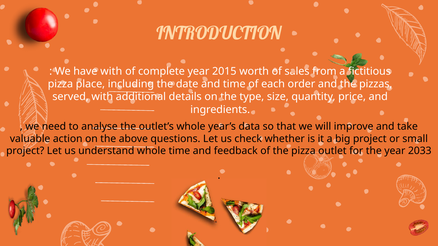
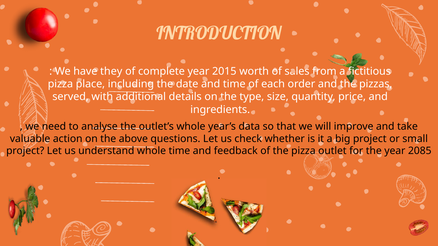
have with: with -> they (111, 71)
2033: 2033 -> 2085 (420, 151)
